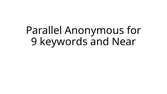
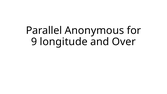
keywords: keywords -> longitude (64, 42)
Near: Near -> Over (124, 42)
